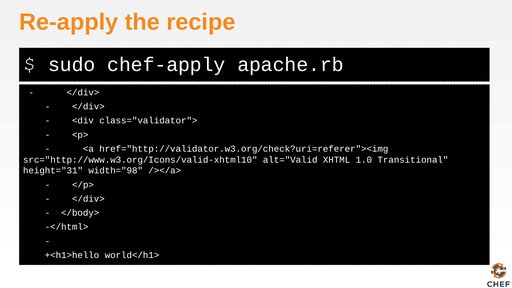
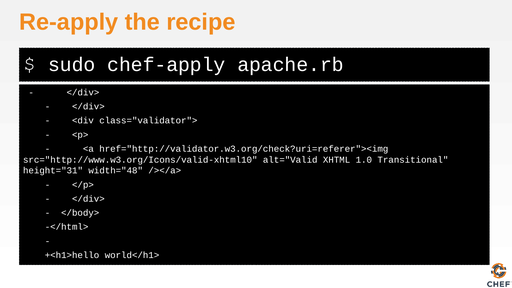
width="98: width="98 -> width="48 (116, 171)
